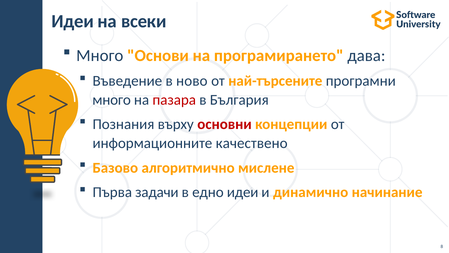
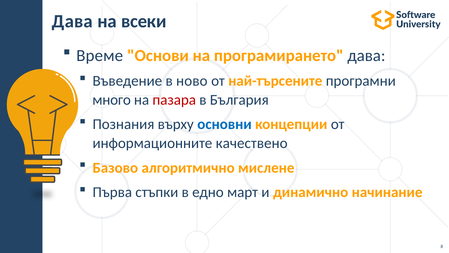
Идеи: Идеи -> Дава (72, 21)
Много: Много -> Време (100, 55)
основни colour: red -> blue (224, 124)
задачи: задачи -> стъпки (157, 192)
едно идеи: идеи -> март (243, 192)
